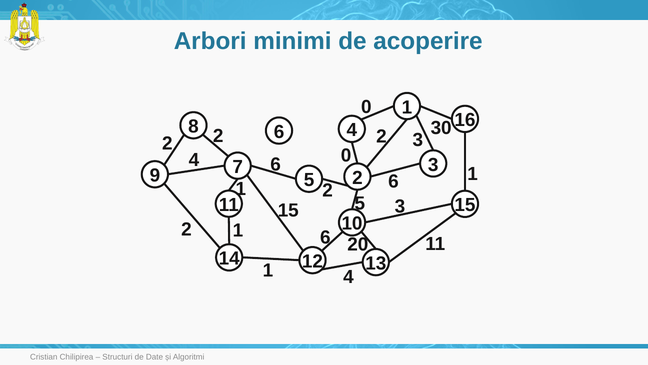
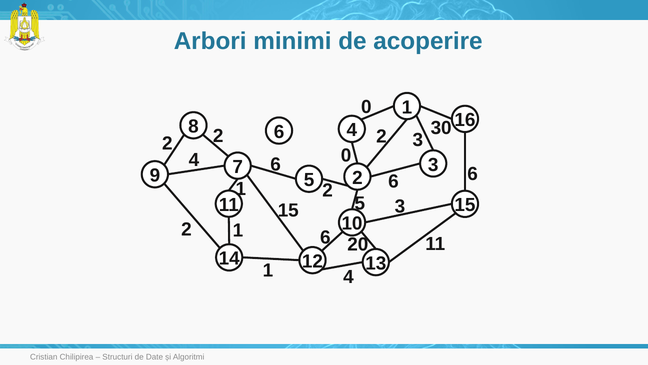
6 1: 1 -> 6 (473, 174)
